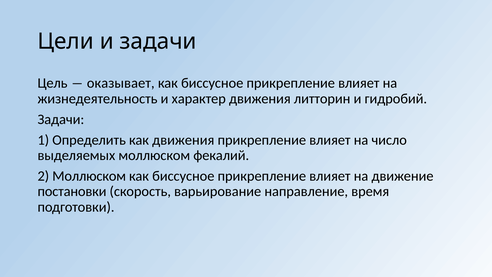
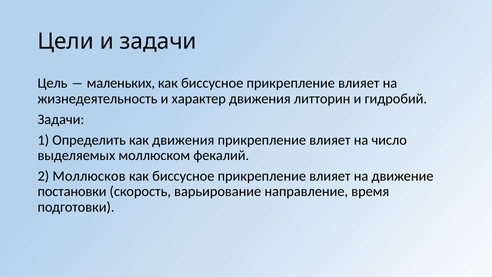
оказывает: оказывает -> маленьких (121, 83)
2 Моллюском: Моллюском -> Моллюсков (89, 176)
